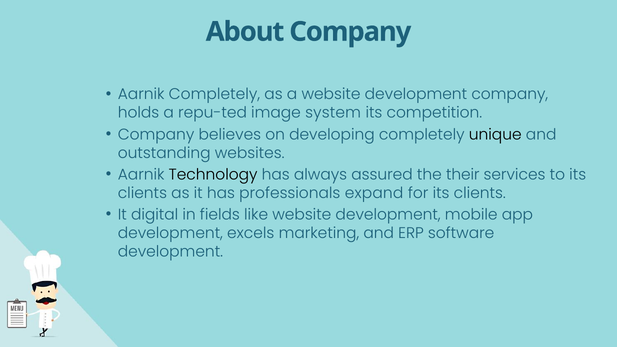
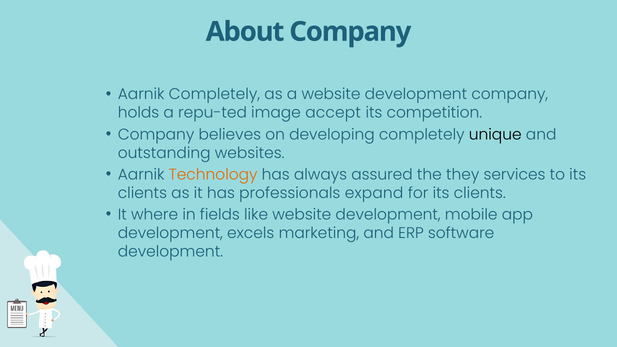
system: system -> accept (333, 113)
Technology colour: black -> orange (213, 175)
their: their -> they (463, 175)
digital: digital -> where (155, 215)
